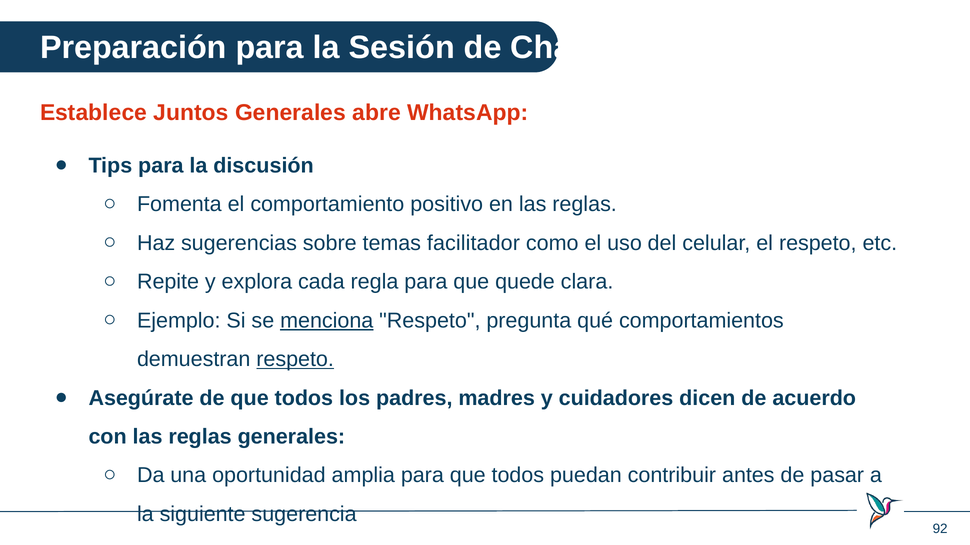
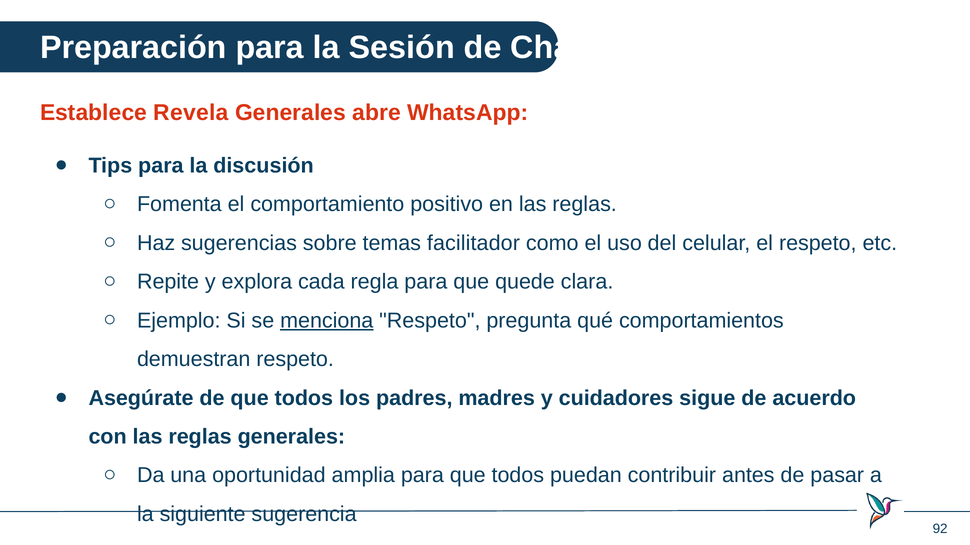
Juntos: Juntos -> Revela (191, 113)
respeto underline: present -> none (295, 360)
dicen: dicen -> sigue (707, 398)
